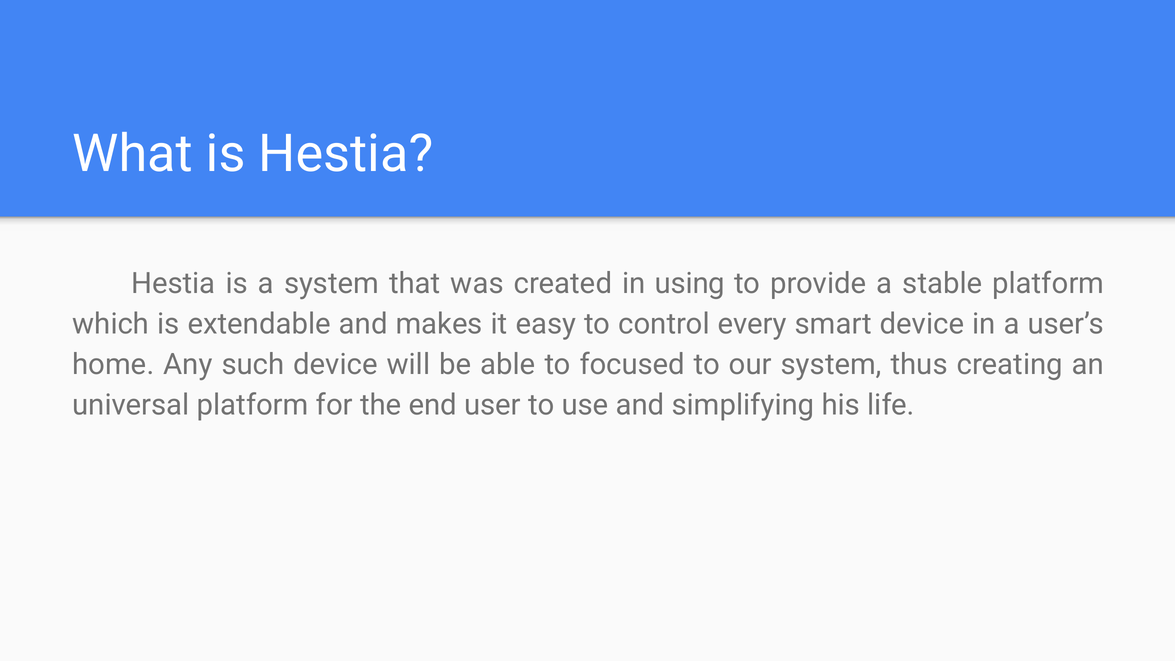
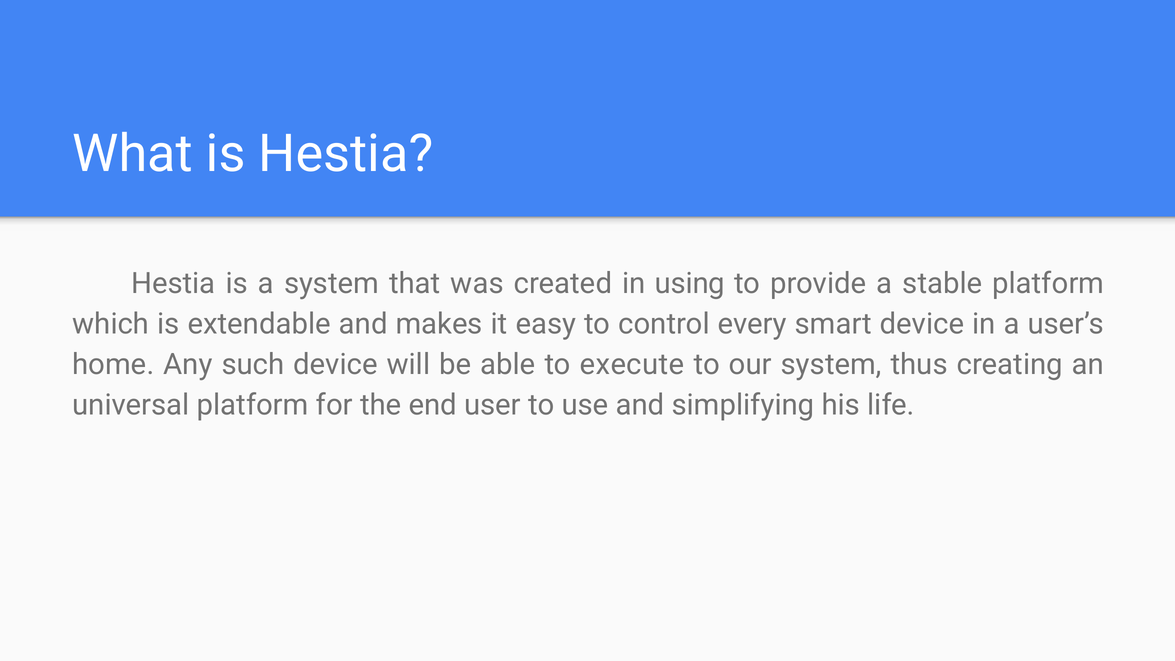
focused: focused -> execute (632, 364)
